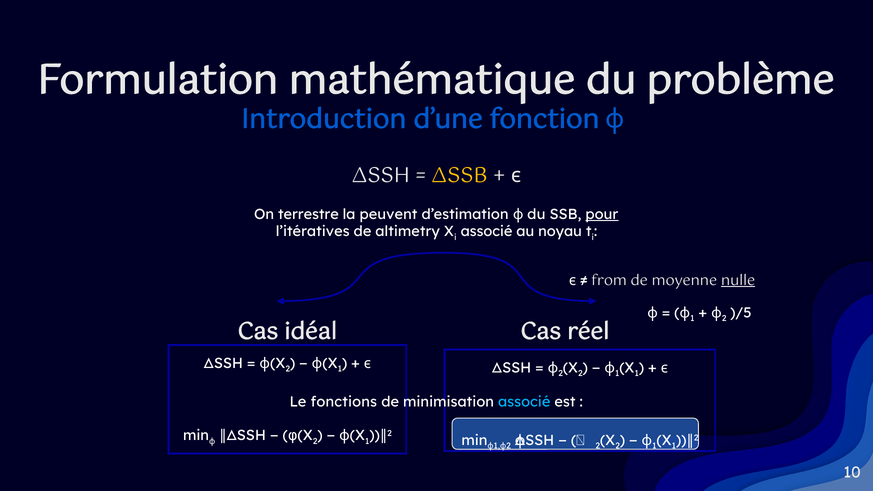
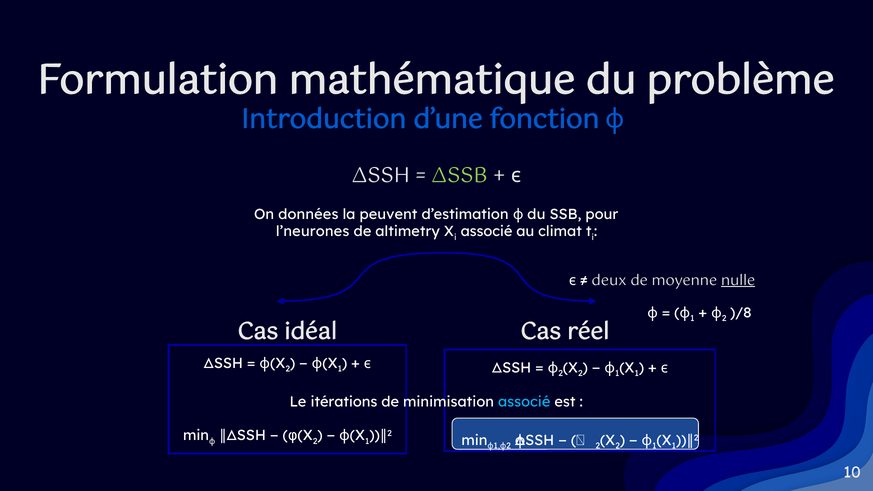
∆SSB colour: yellow -> light green (460, 176)
terrestre: terrestre -> données (308, 214)
pour underline: present -> none (602, 214)
l’itératives: l’itératives -> l’neurones (313, 232)
noyau: noyau -> climat (560, 232)
from: from -> deux (609, 280)
)/5: )/5 -> )/8 (741, 313)
fonctions: fonctions -> itérations (344, 402)
